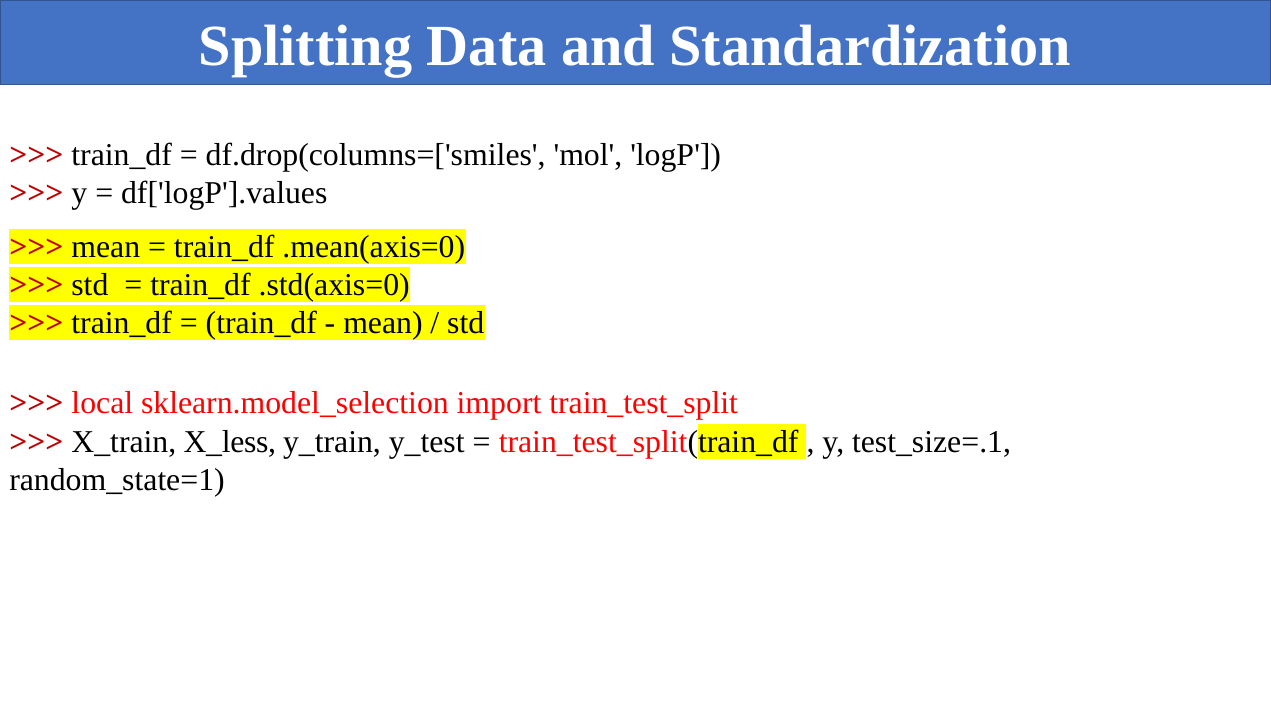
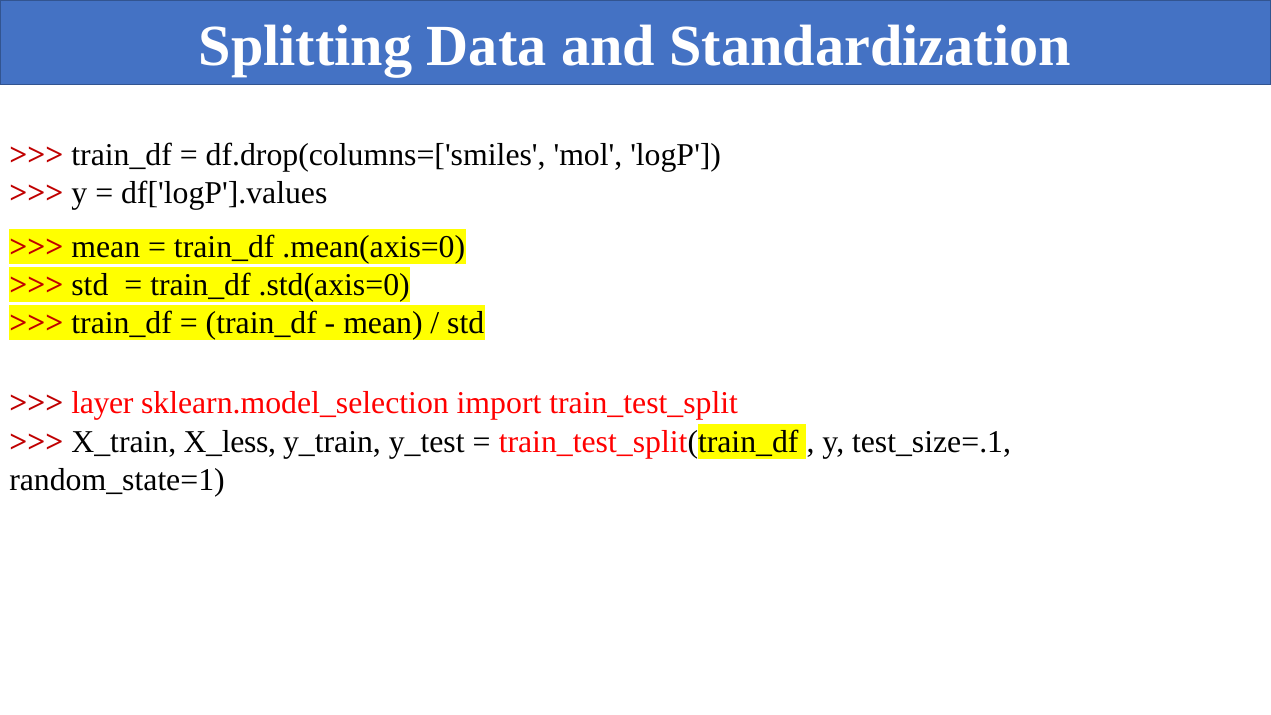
local: local -> layer (102, 403)
